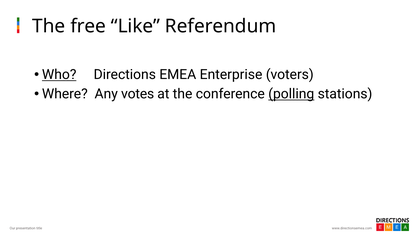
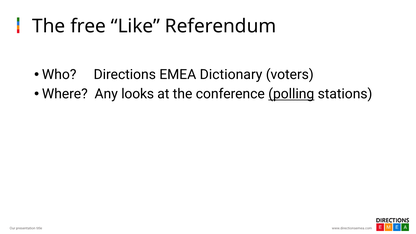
Who underline: present -> none (59, 75)
Enterprise: Enterprise -> Dictionary (231, 75)
votes: votes -> looks (138, 94)
